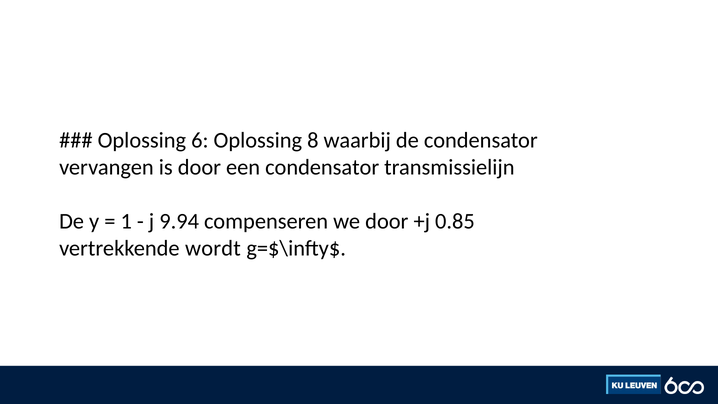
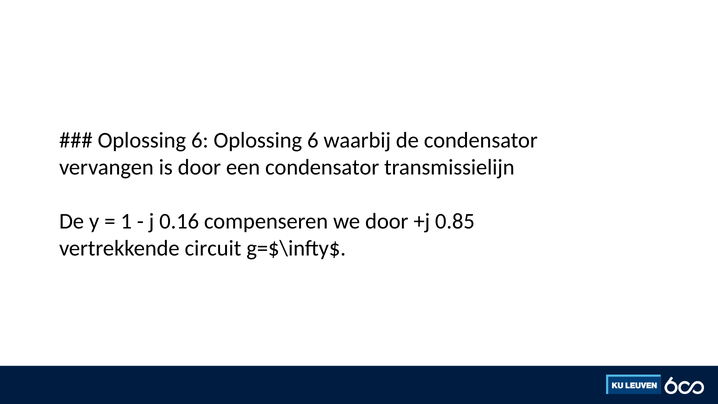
6 Oplossing 8: 8 -> 6 (313, 140)
9.94: 9.94 -> 0.16 (179, 221)
wordt: wordt -> circuit (213, 248)
